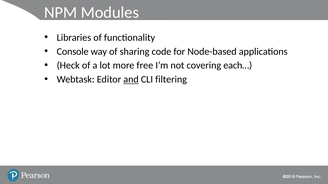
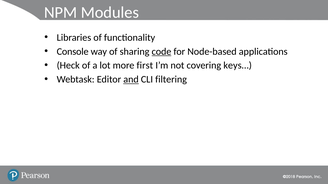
code underline: none -> present (161, 52)
free: free -> first (145, 66)
each…: each… -> keys… (238, 66)
